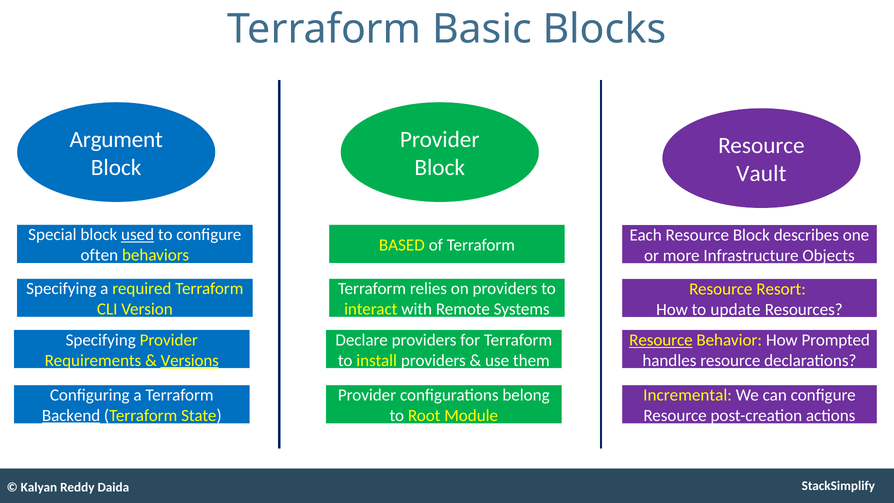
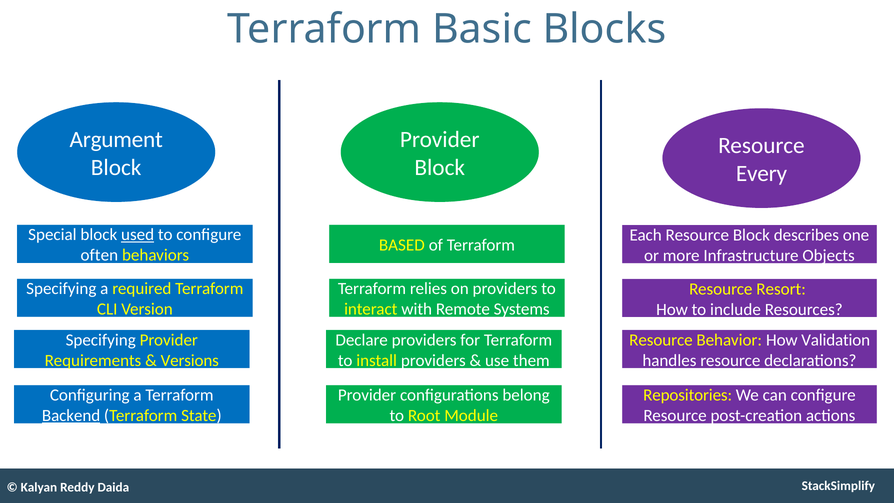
Vault: Vault -> Every (762, 174)
update: update -> include (736, 309)
Resource underline: present -> none (661, 340)
Prompted: Prompted -> Validation (836, 340)
Versions underline: present -> none (190, 360)
Incremental: Incremental -> Repositories (688, 395)
